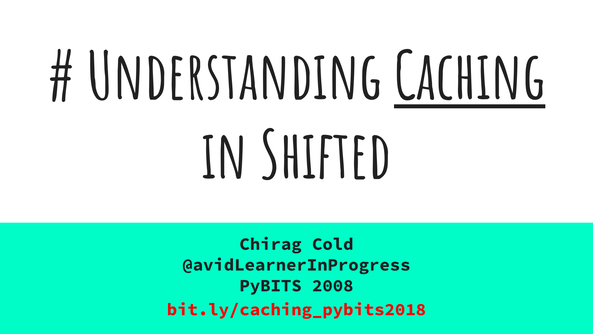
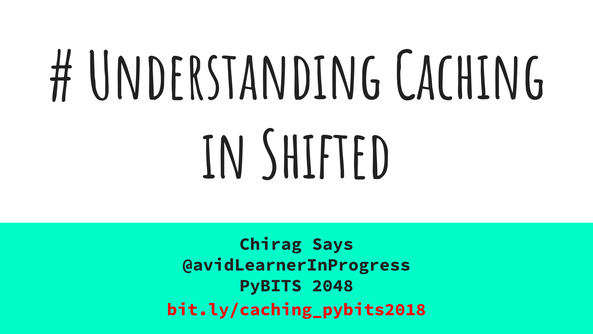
Caching underline: present -> none (470, 78)
Cold: Cold -> Says (333, 244)
2008: 2008 -> 2048 (333, 285)
